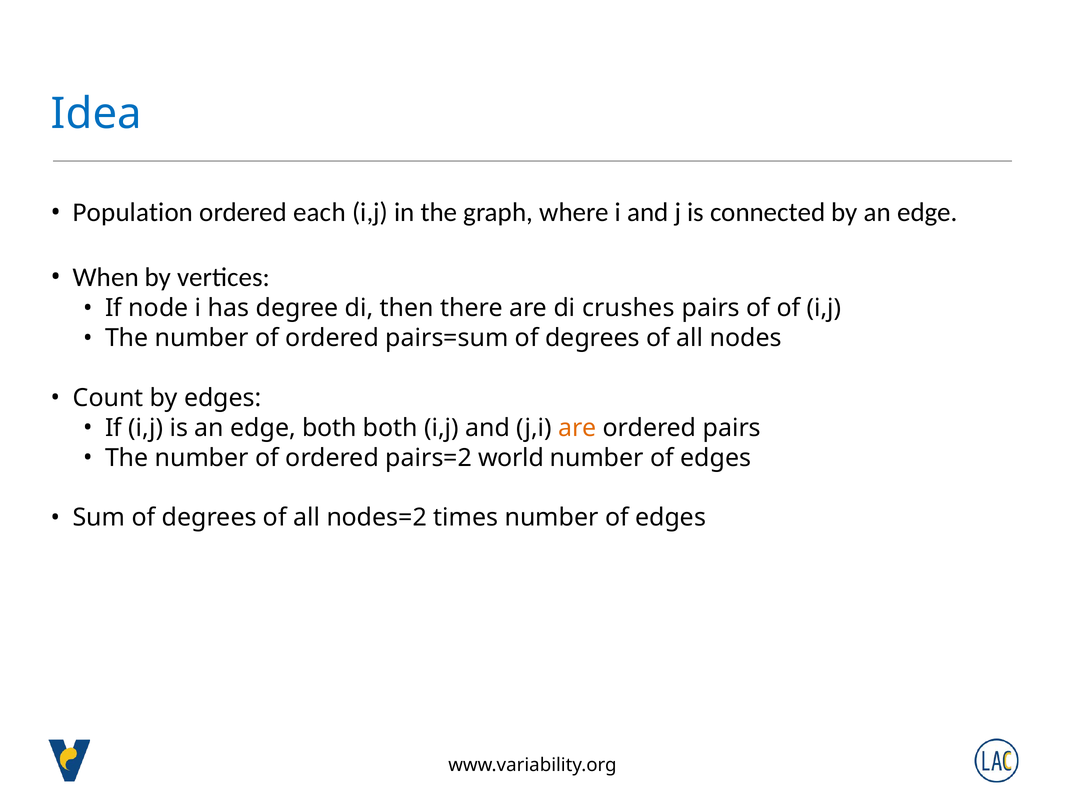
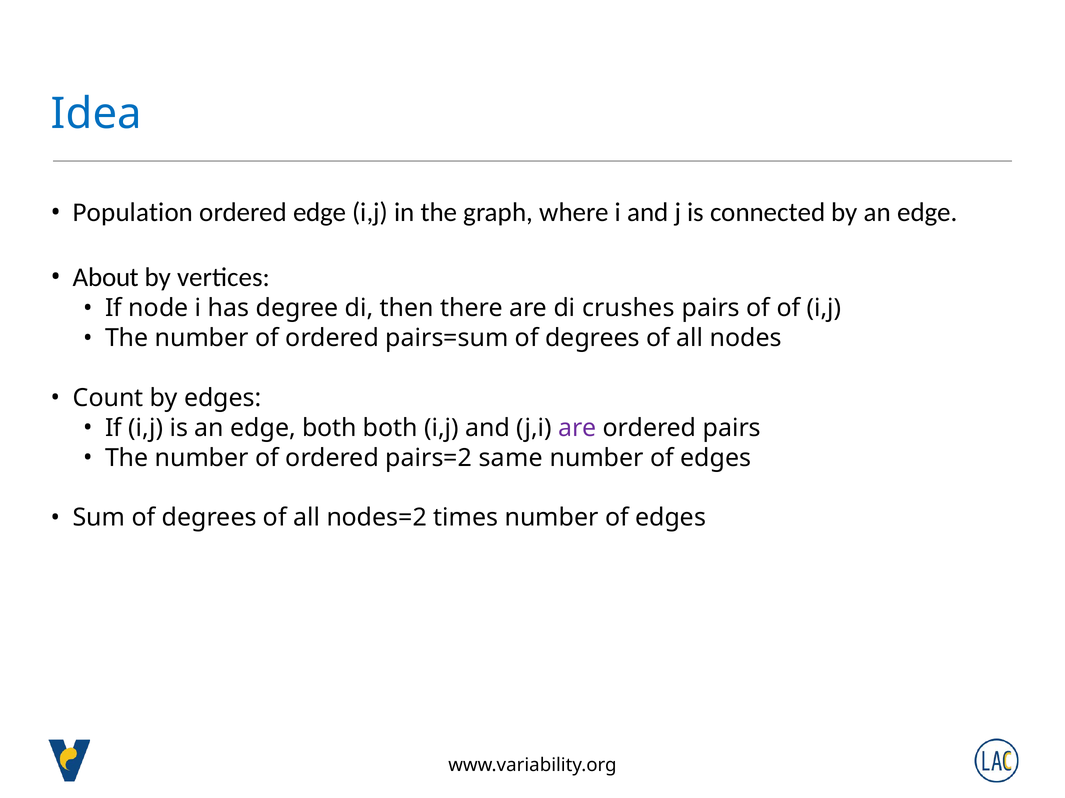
ordered each: each -> edge (320, 213)
When: When -> About (106, 277)
are colour: orange -> purple (577, 428)
world: world -> same (511, 458)
